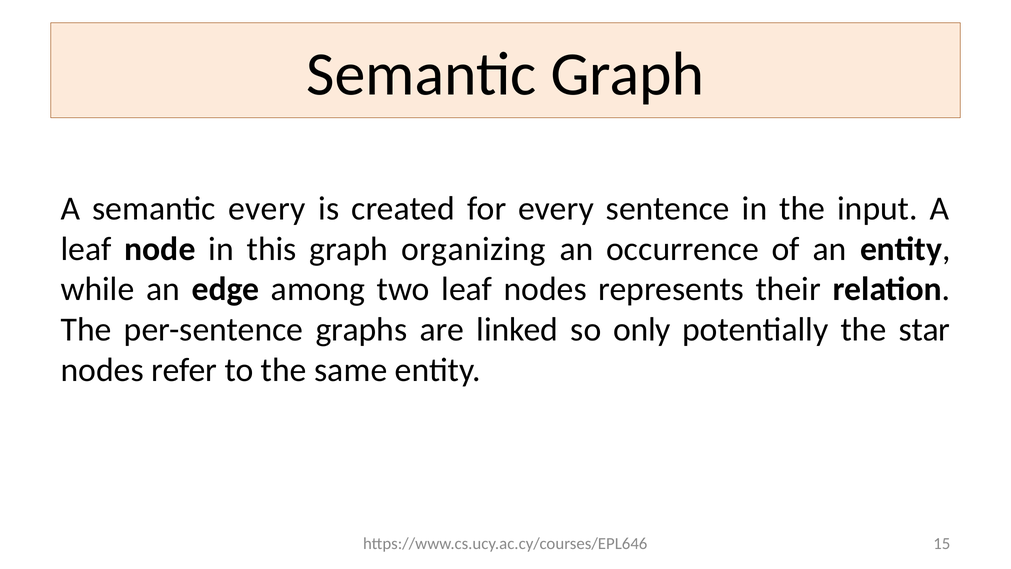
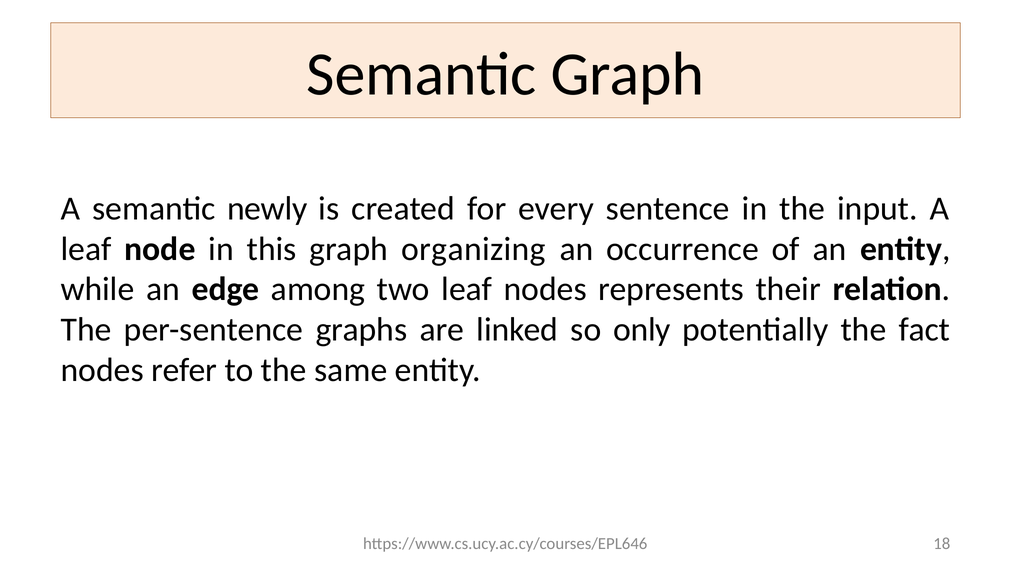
semantic every: every -> newly (267, 208)
star: star -> fact (924, 330)
15: 15 -> 18 (942, 543)
